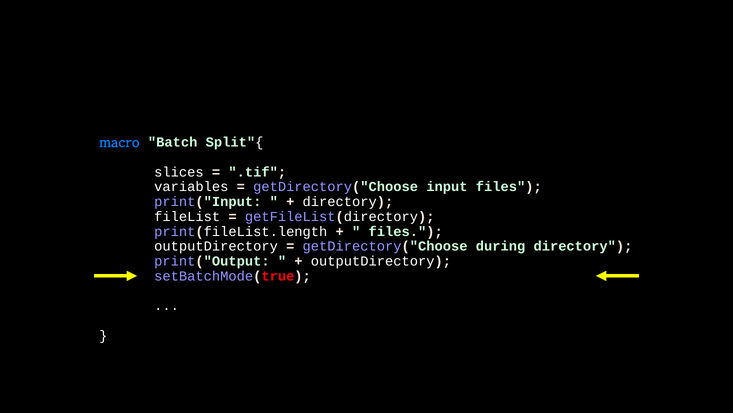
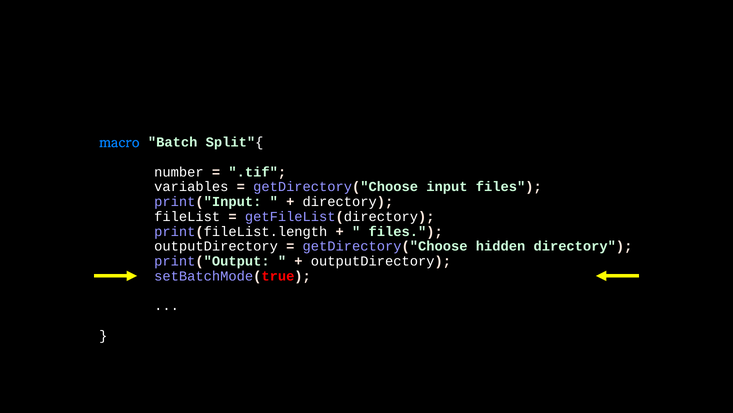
slices: slices -> number (179, 172)
during: during -> hidden (501, 246)
